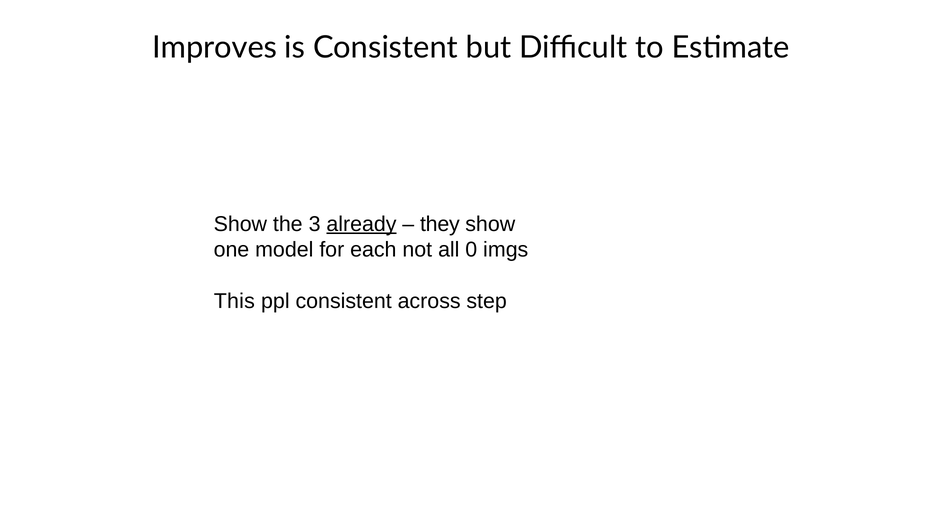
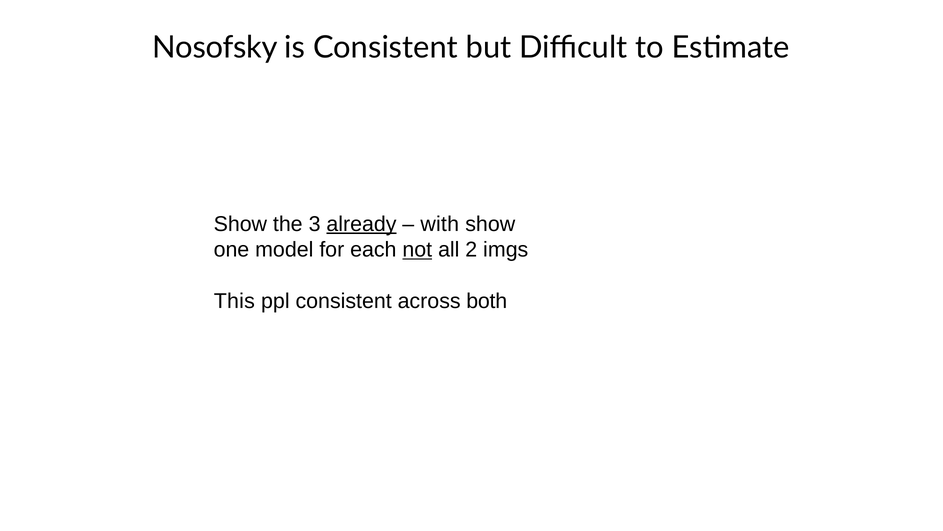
Improves: Improves -> Nosofsky (215, 47)
they: they -> with (440, 224)
not underline: none -> present (417, 249)
0: 0 -> 2 (471, 249)
step: step -> both (487, 301)
